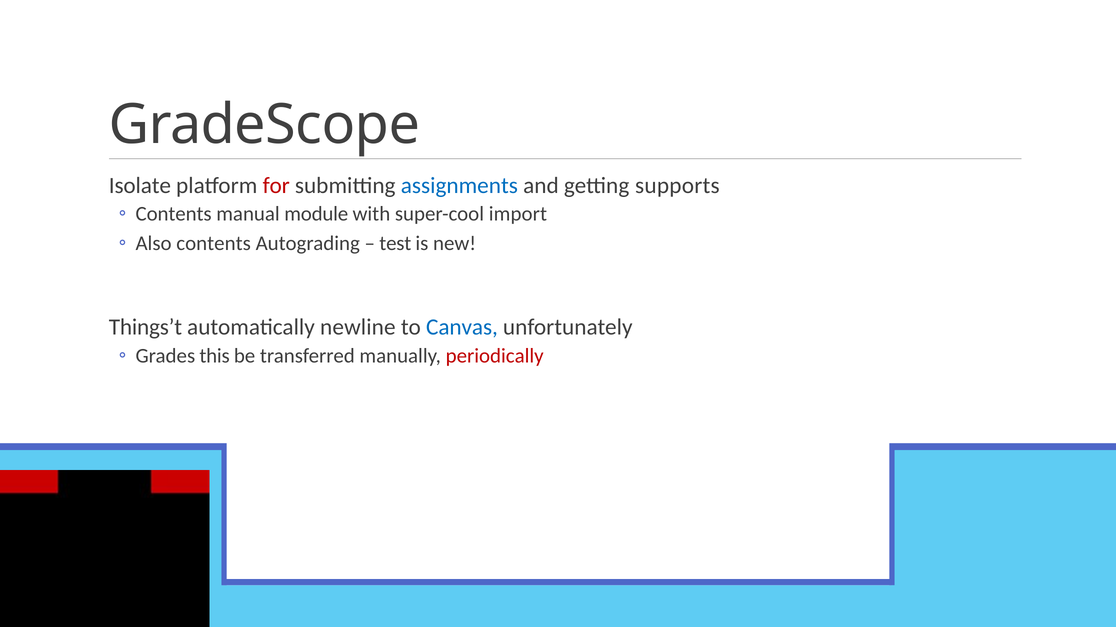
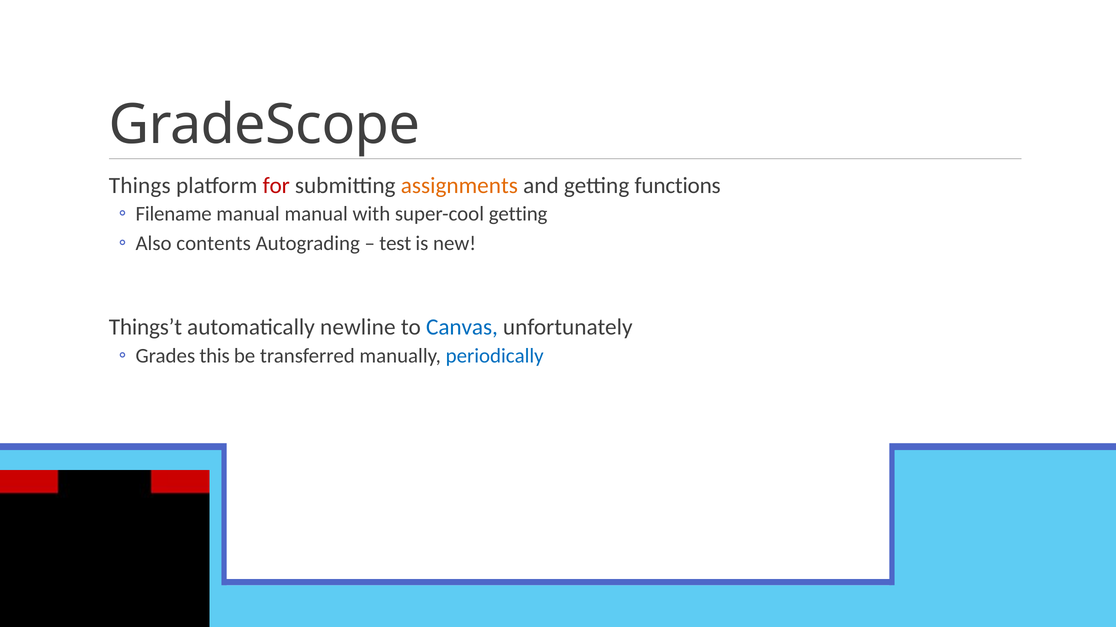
Isolate: Isolate -> Things (140, 186)
assignments colour: blue -> orange (459, 186)
supports: supports -> functions (678, 186)
Contents: Contents -> Filename (174, 214)
manual module: module -> manual (316, 214)
super-cool import: import -> getting (518, 214)
periodically colour: red -> blue (495, 356)
